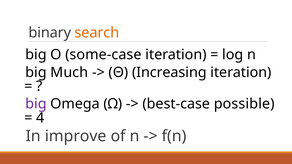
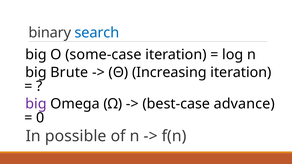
search colour: orange -> blue (97, 33)
Much: Much -> Brute (69, 72)
possible: possible -> advance (244, 104)
4: 4 -> 0 (40, 118)
improve: improve -> possible (76, 136)
